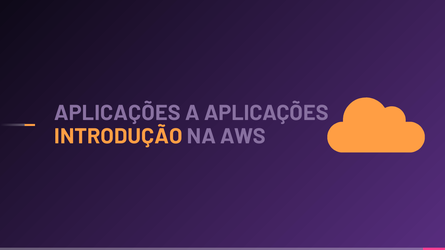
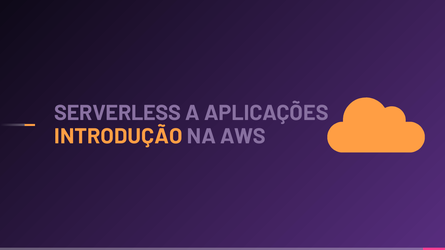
APLICAÇÕES: APLICAÇÕES -> SERVERLESS (118, 113)
